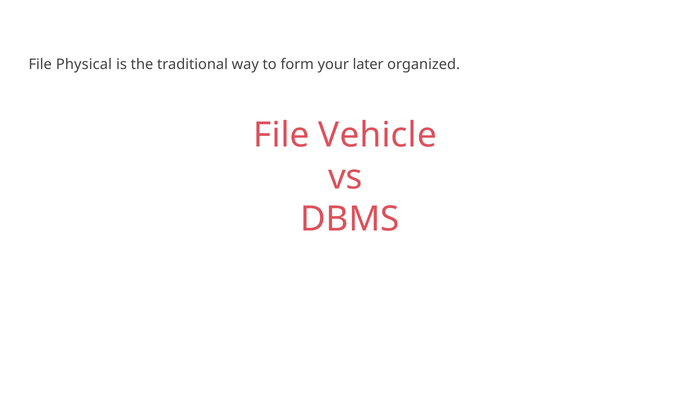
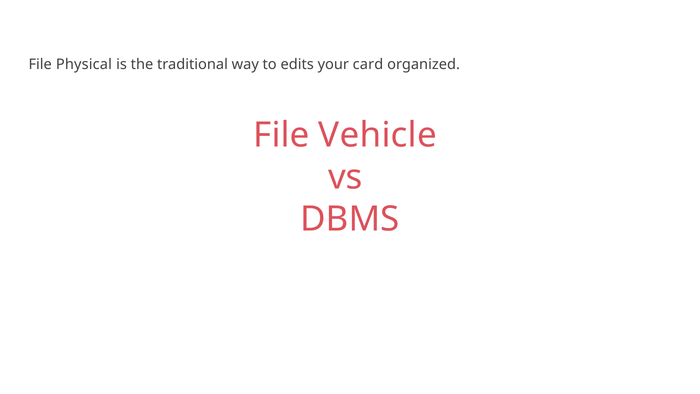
form: form -> edits (297, 65)
later: later -> card (368, 65)
